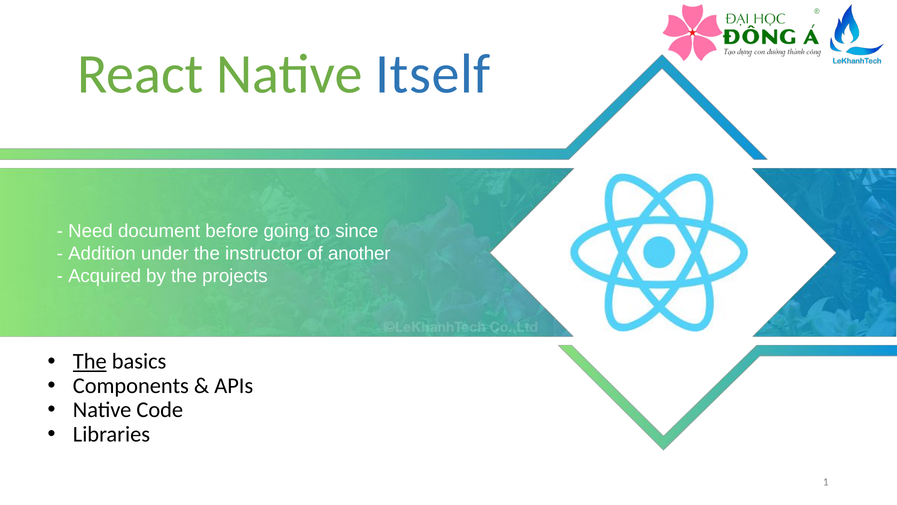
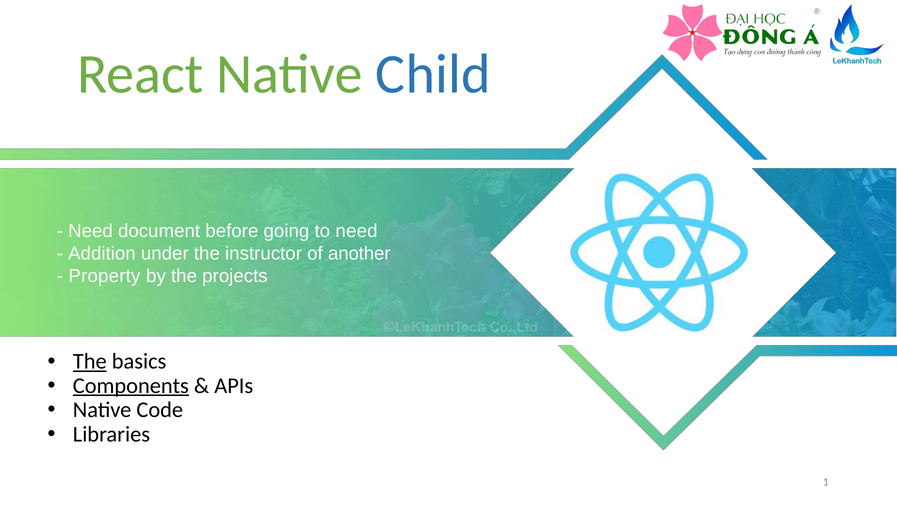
Itself: Itself -> Child (433, 74)
to since: since -> need (357, 231)
Acquired: Acquired -> Property (104, 276)
Components underline: none -> present (131, 385)
